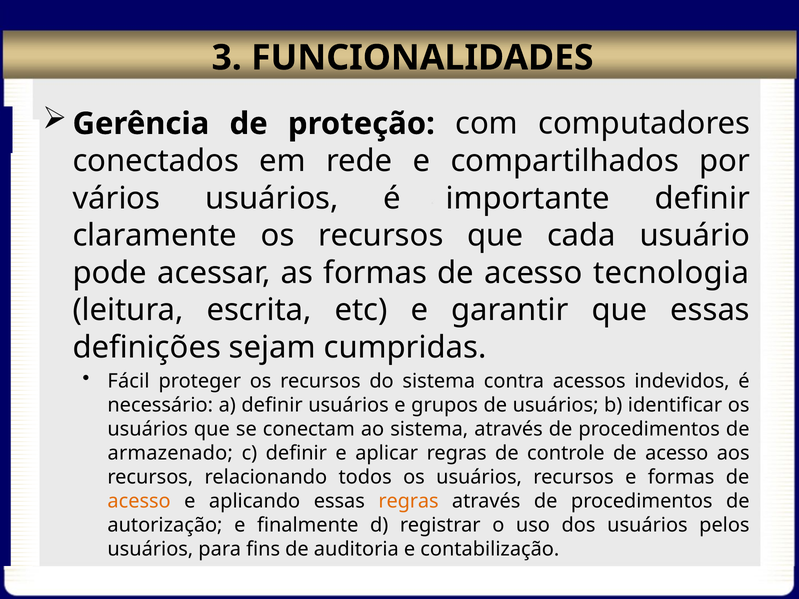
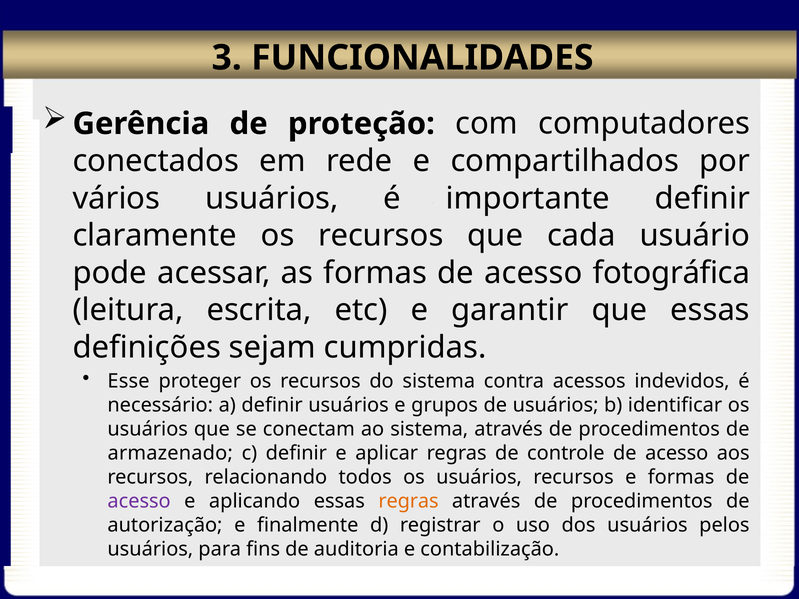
tecnologia: tecnologia -> fotográfica (671, 273)
Fácil: Fácil -> Esse (129, 381)
acesso colour: orange -> purple (139, 501)
